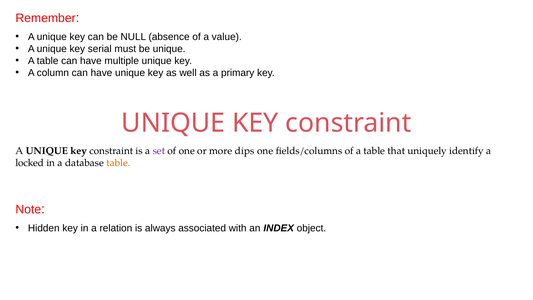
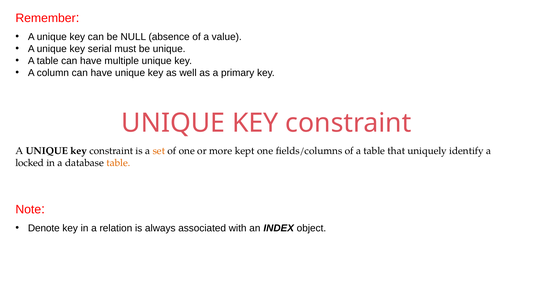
set colour: purple -> orange (159, 151)
dips: dips -> kept (245, 151)
Hidden: Hidden -> Denote (44, 228)
